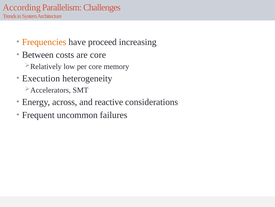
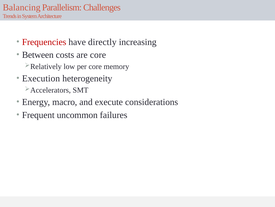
According: According -> Balancing (22, 8)
Frequencies colour: orange -> red (44, 42)
proceed: proceed -> directly (102, 42)
across: across -> macro (65, 102)
reactive: reactive -> execute (109, 102)
